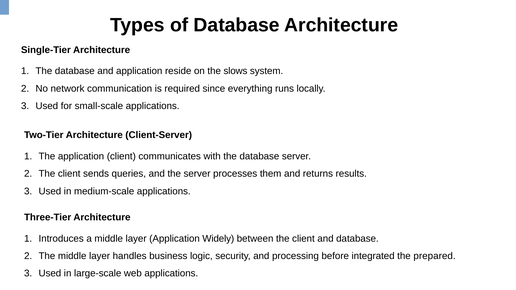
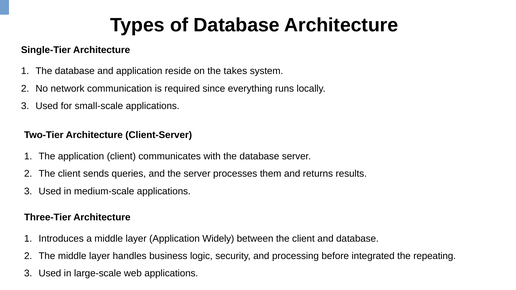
slows: slows -> takes (235, 71)
prepared: prepared -> repeating (435, 256)
